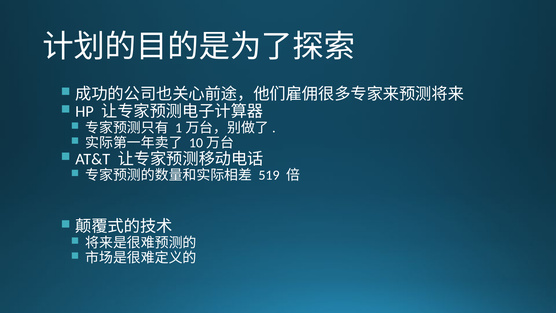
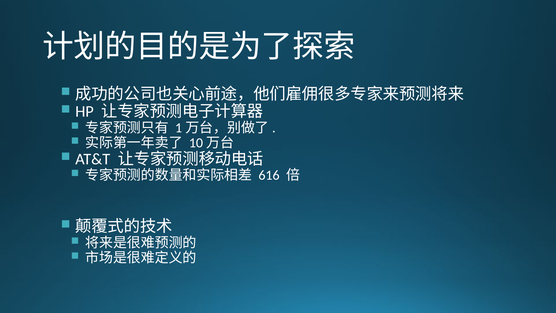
519: 519 -> 616 (269, 175)
